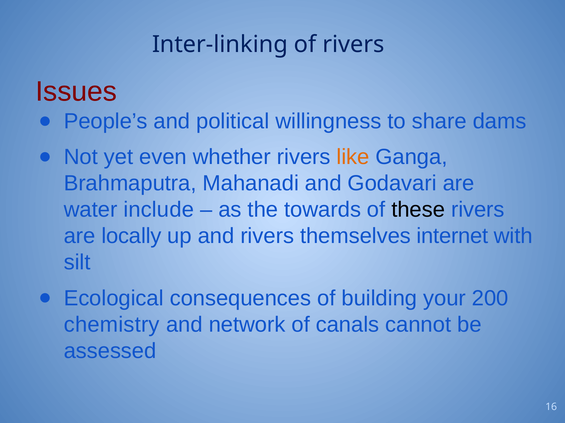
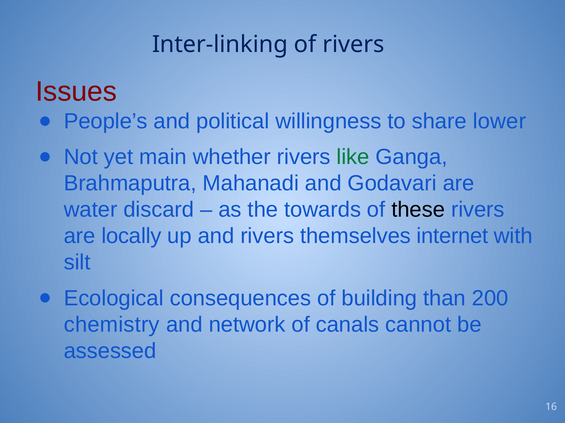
dams: dams -> lower (499, 122)
even: even -> main (163, 157)
like colour: orange -> green (353, 157)
include: include -> discard (159, 210)
your: your -> than (445, 299)
